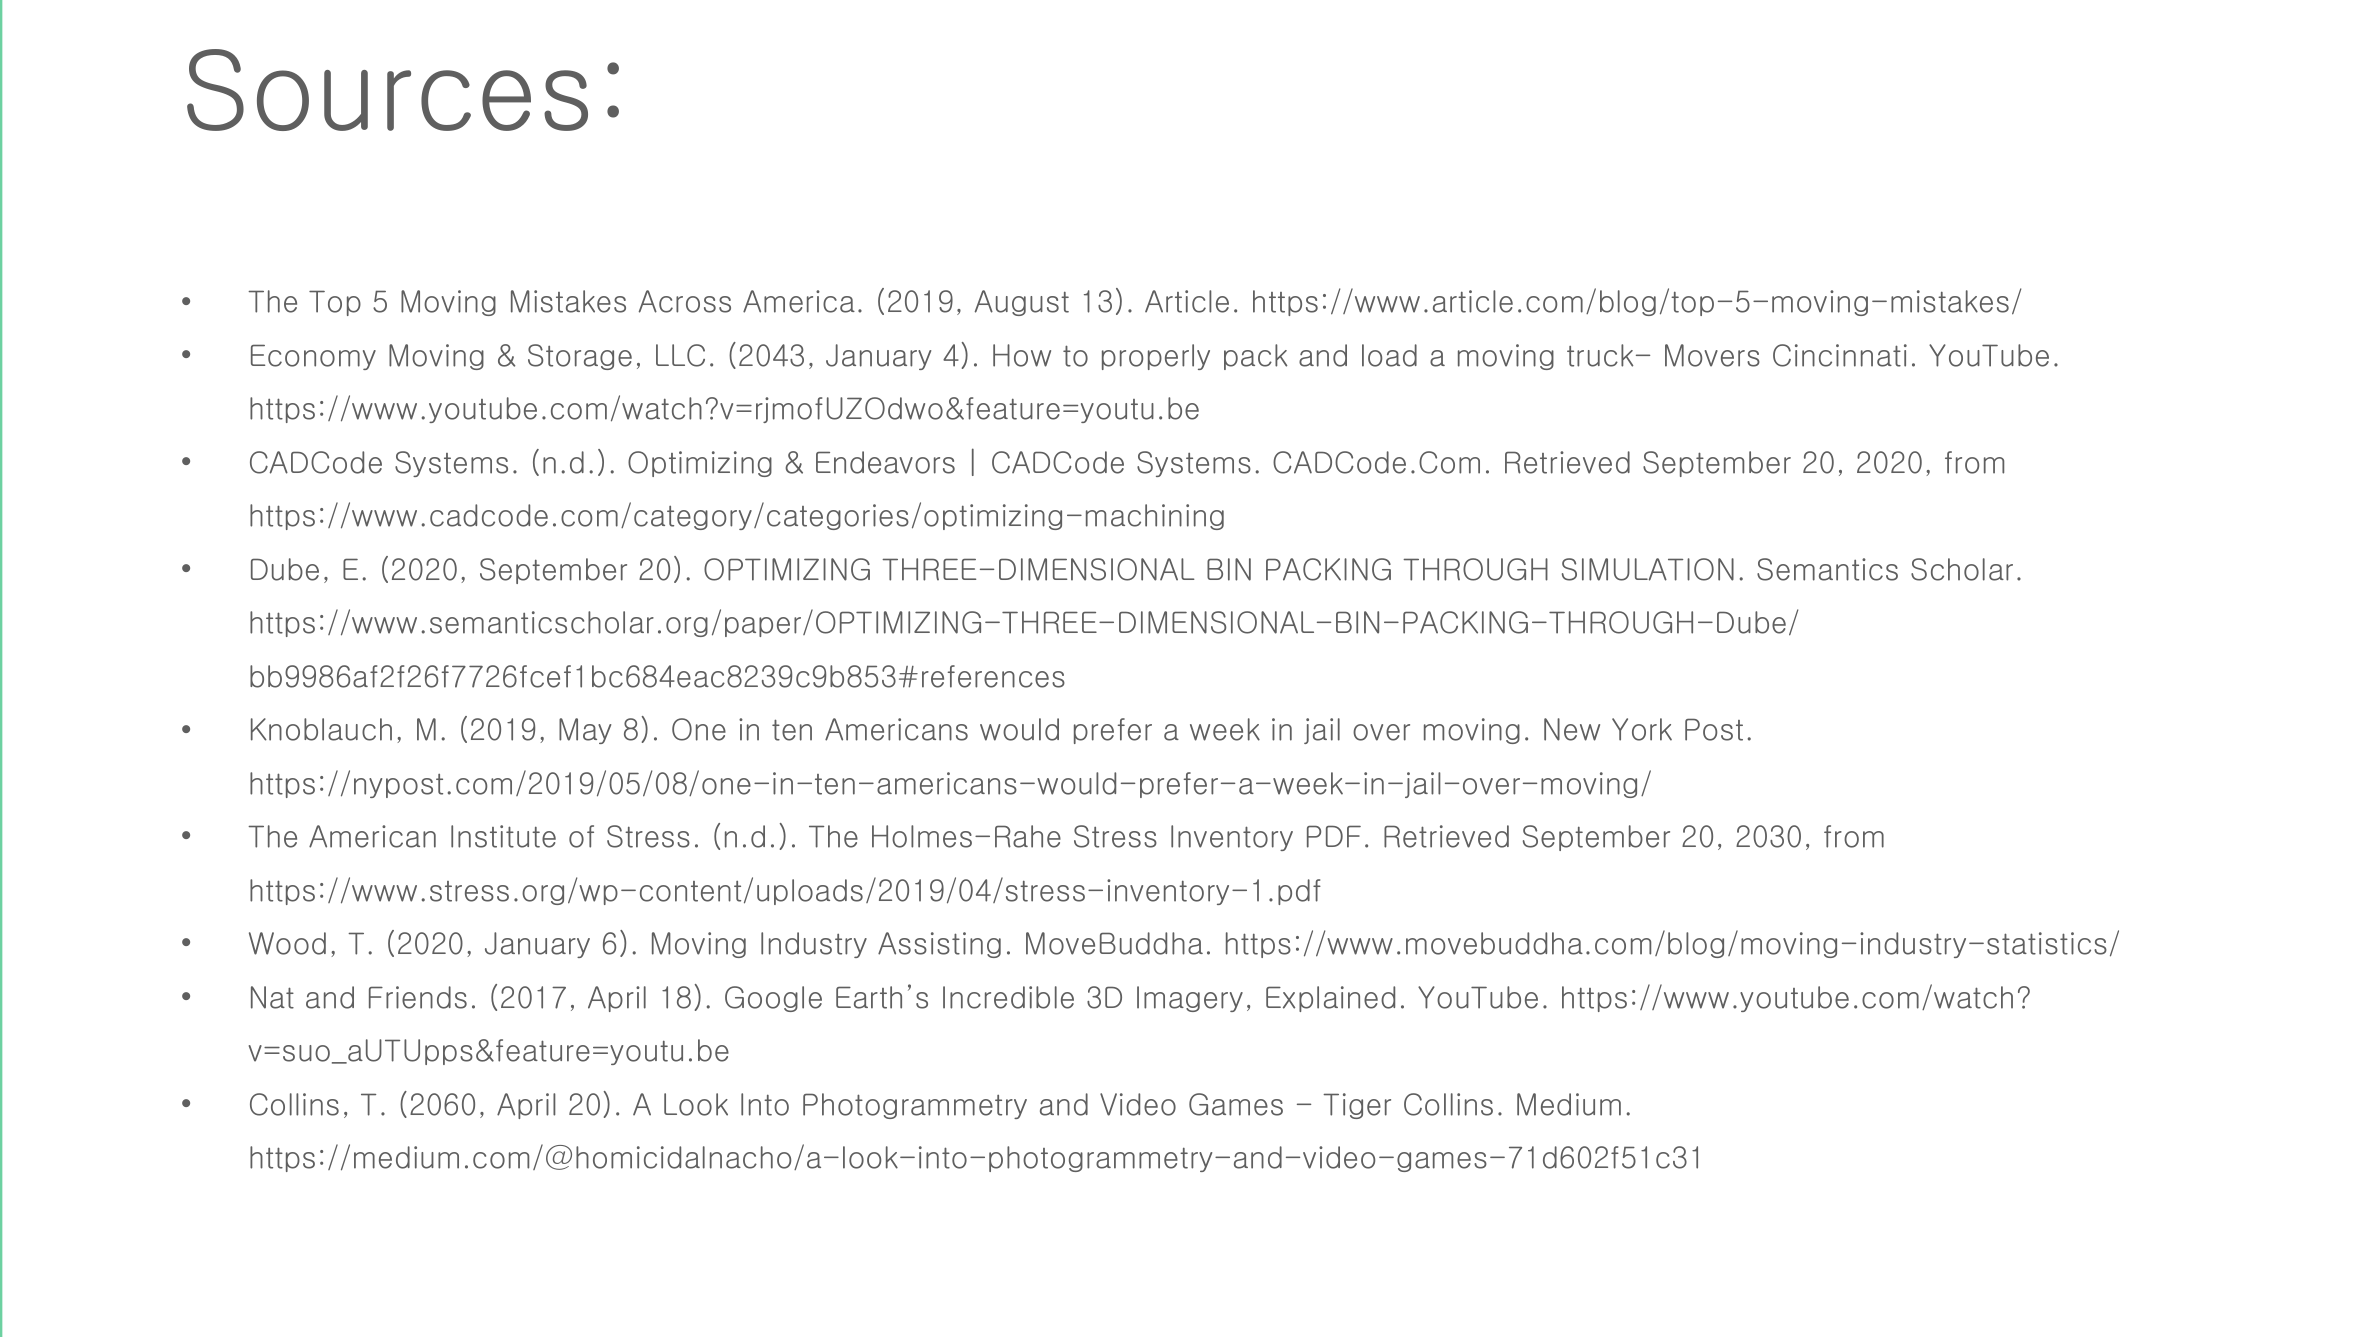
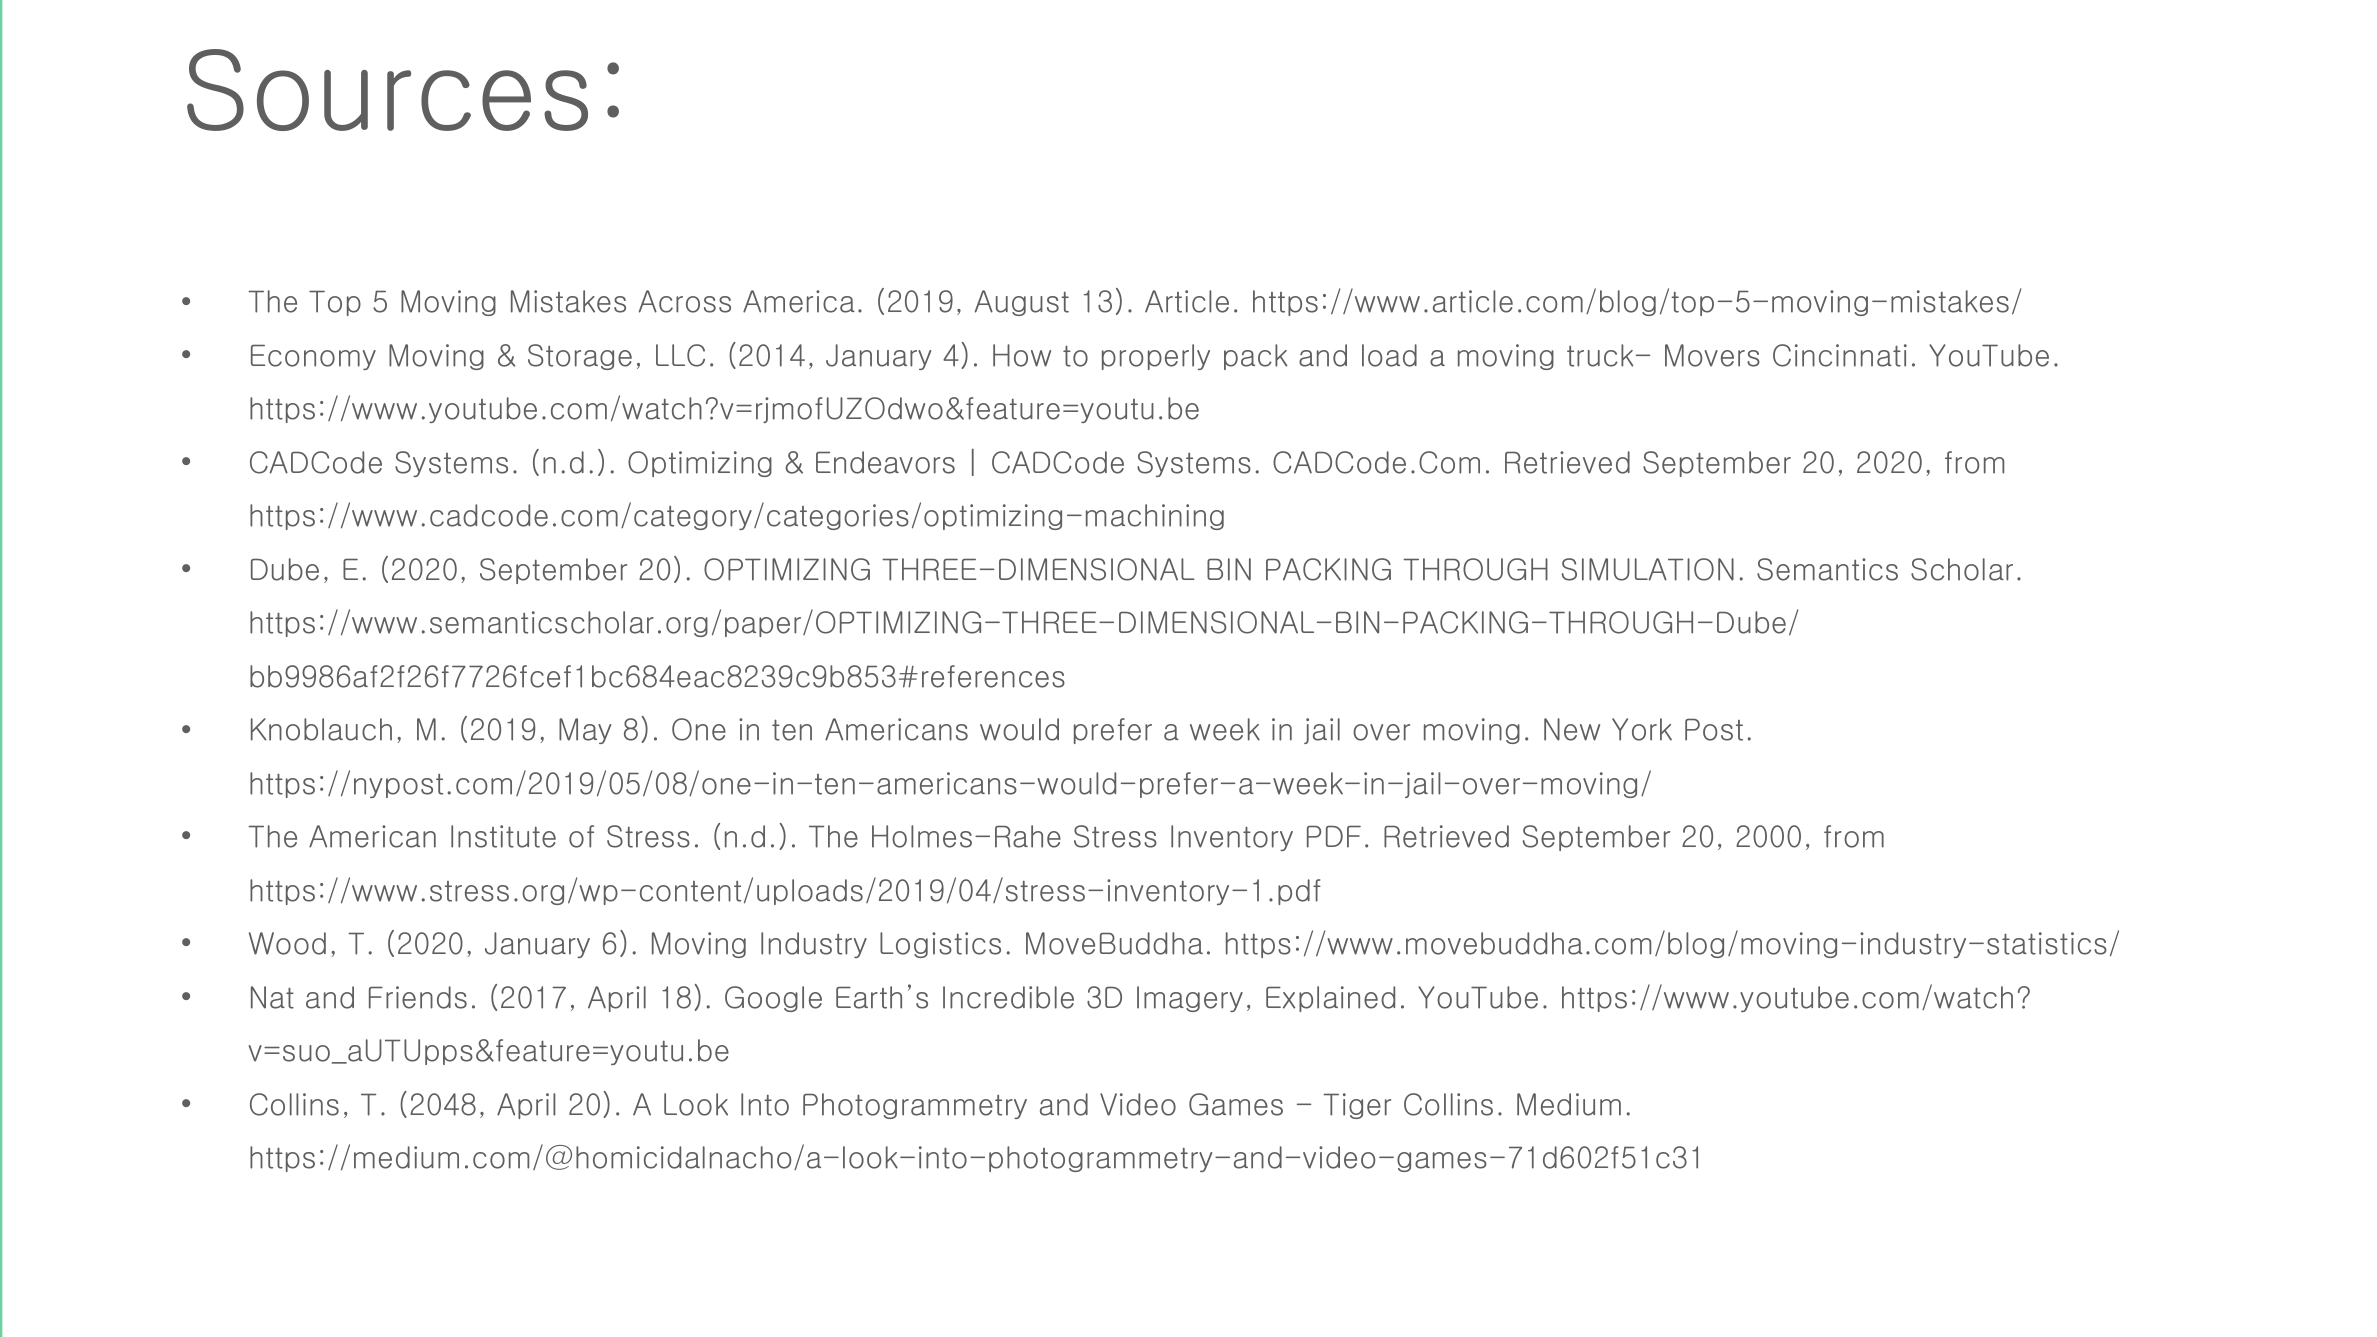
2043: 2043 -> 2014 (771, 357)
2030: 2030 -> 2000 (1774, 838)
Assisting: Assisting -> Logistics (946, 945)
2060: 2060 -> 2048 (442, 1105)
